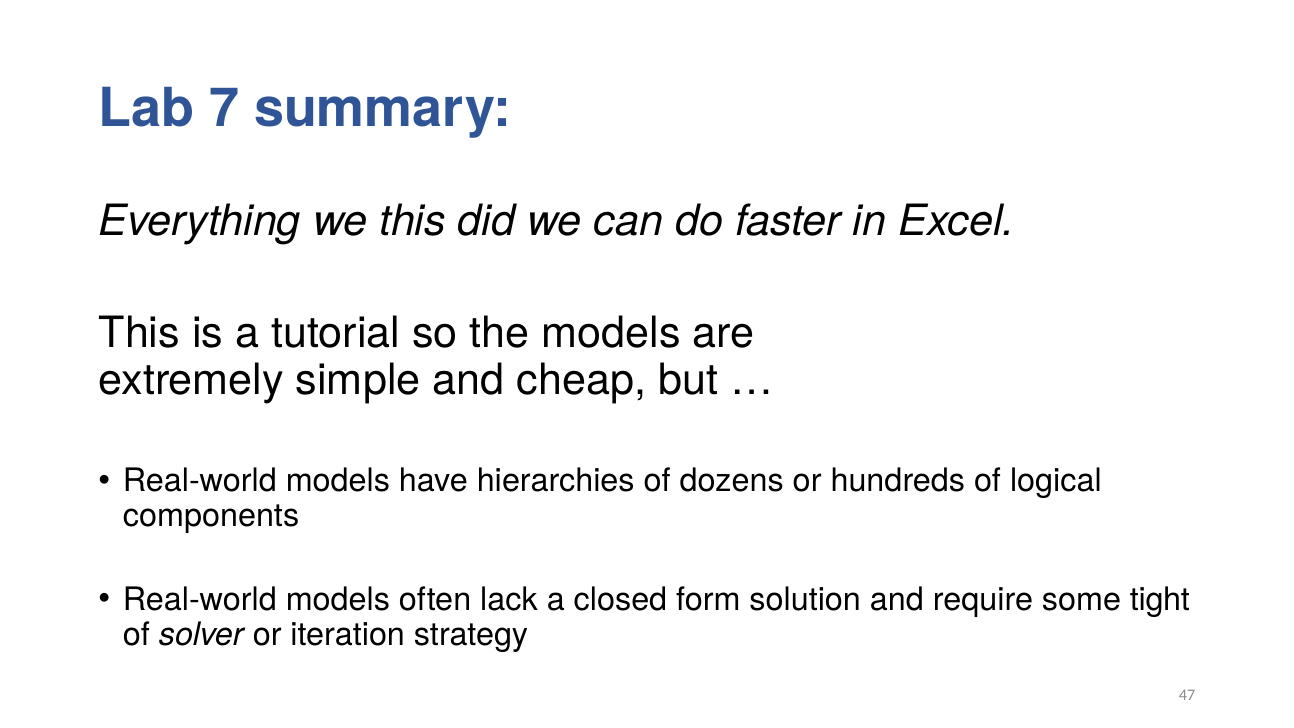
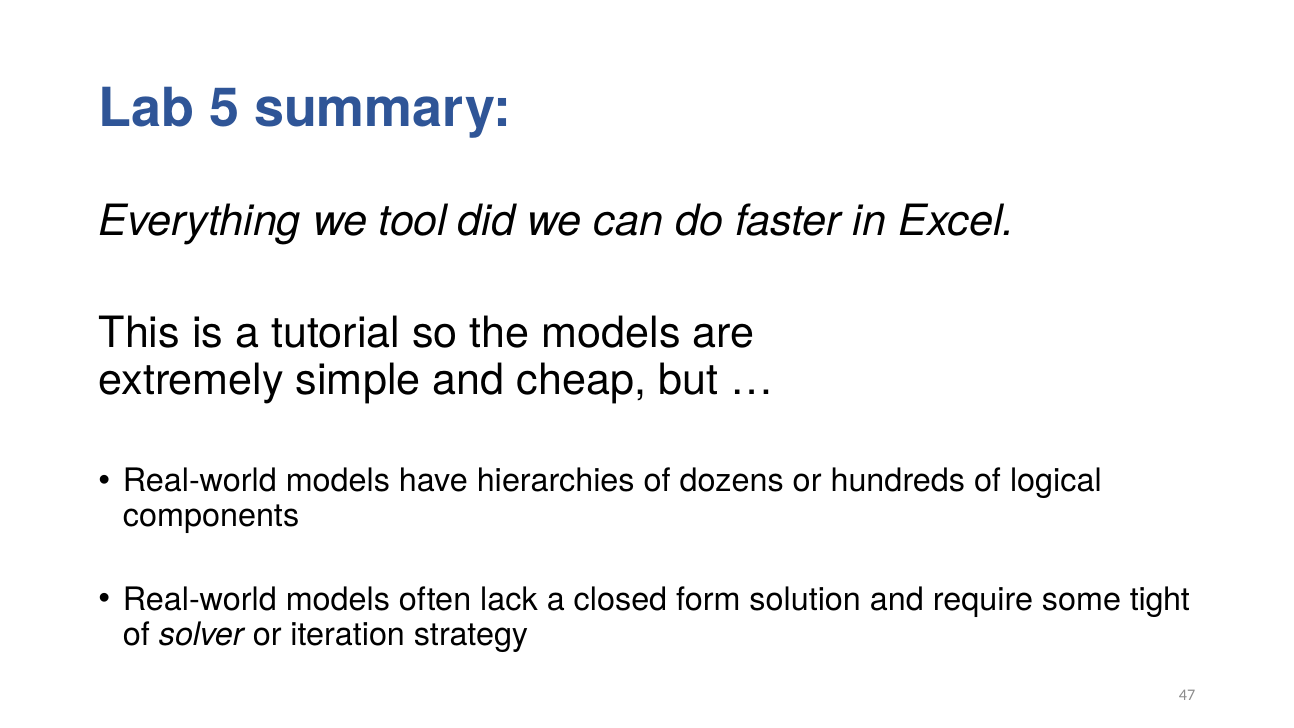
7: 7 -> 5 (224, 109)
we this: this -> tool (413, 222)
